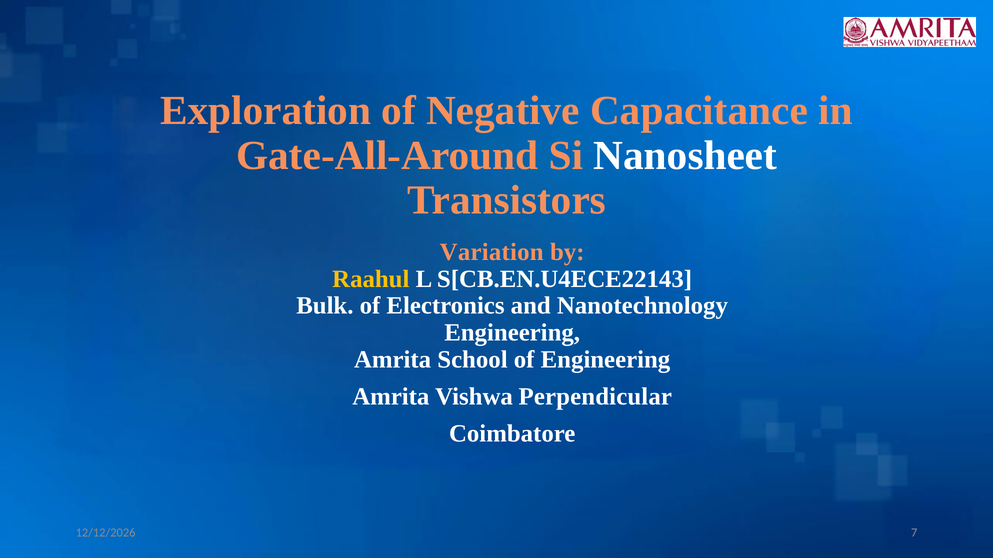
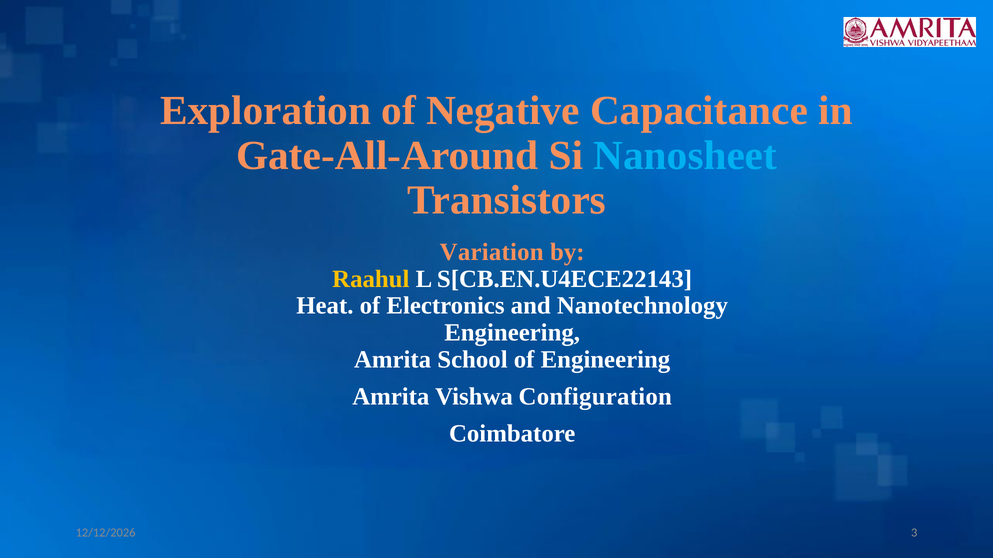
Nanosheet colour: white -> light blue (685, 156)
Bulk: Bulk -> Heat (325, 306)
Perpendicular: Perpendicular -> Configuration (595, 397)
7: 7 -> 3 (914, 533)
